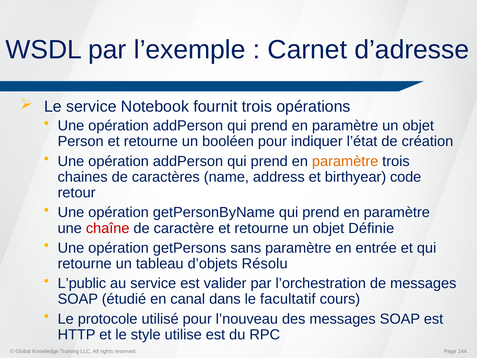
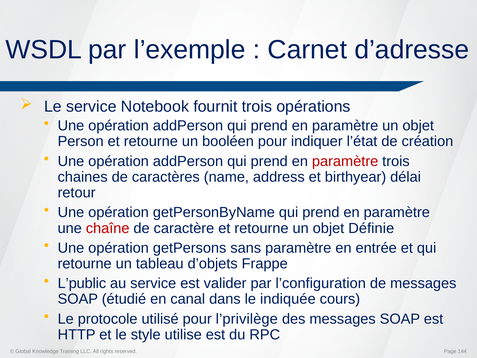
paramètre colour: orange -> red (345, 161)
code: code -> délai (406, 177)
Résolu: Résolu -> Frappe (265, 263)
l’orchestration: l’orchestration -> l’configuration (321, 283)
facultatif: facultatif -> indiquée (288, 299)
l’nouveau: l’nouveau -> l’privilège (247, 319)
